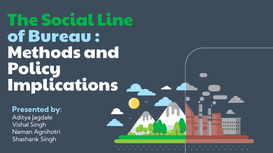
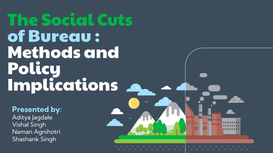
Line: Line -> Cuts (115, 20)
